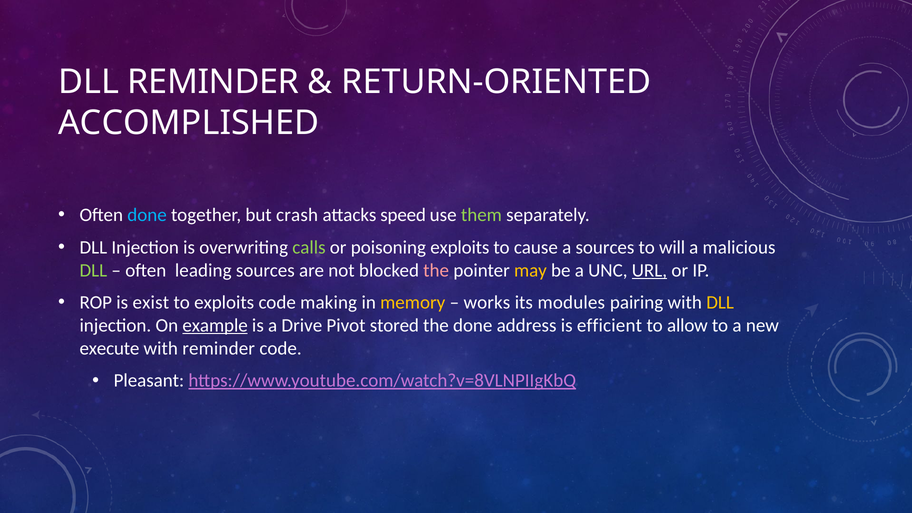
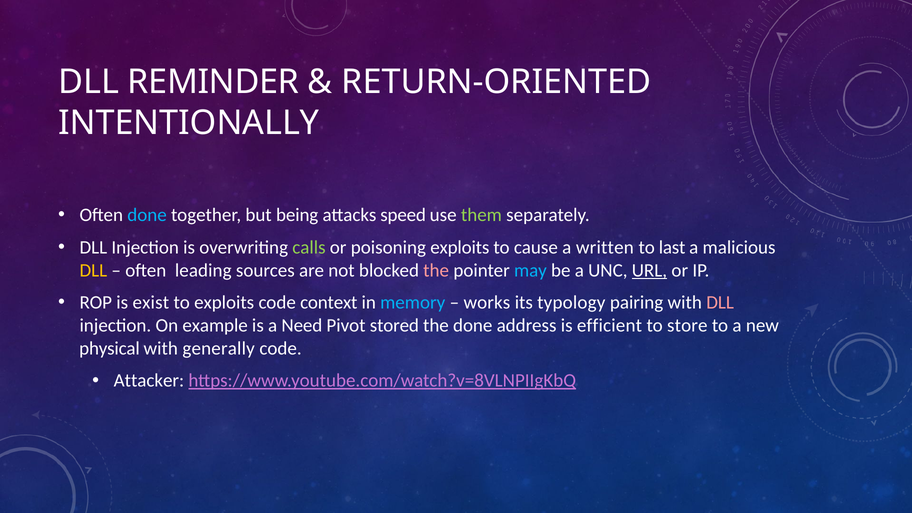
ACCOMPLISHED: ACCOMPLISHED -> INTENTIONALLY (189, 123)
crash: crash -> being (297, 215)
a sources: sources -> written (605, 247)
will: will -> last (672, 247)
DLL colour: light green -> yellow (93, 270)
may colour: yellow -> light blue (530, 270)
making: making -> context (329, 303)
memory colour: yellow -> light blue (413, 303)
modules: modules -> typology (571, 303)
DLL colour: yellow -> pink (720, 303)
example underline: present -> none (215, 325)
Drive: Drive -> Need (302, 325)
allow: allow -> store (687, 325)
execute: execute -> physical (109, 348)
with reminder: reminder -> generally (219, 348)
Pleasant: Pleasant -> Attacker (149, 381)
